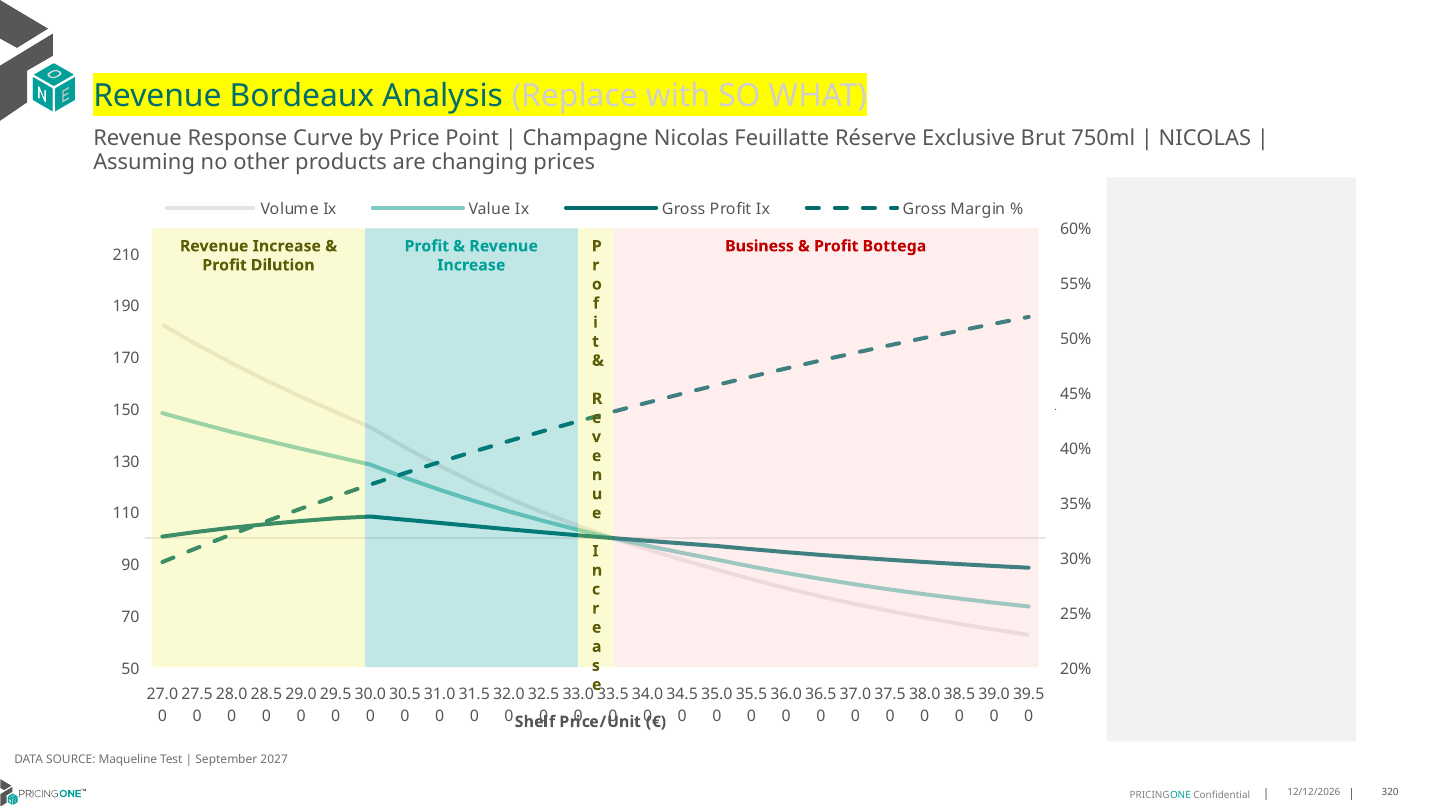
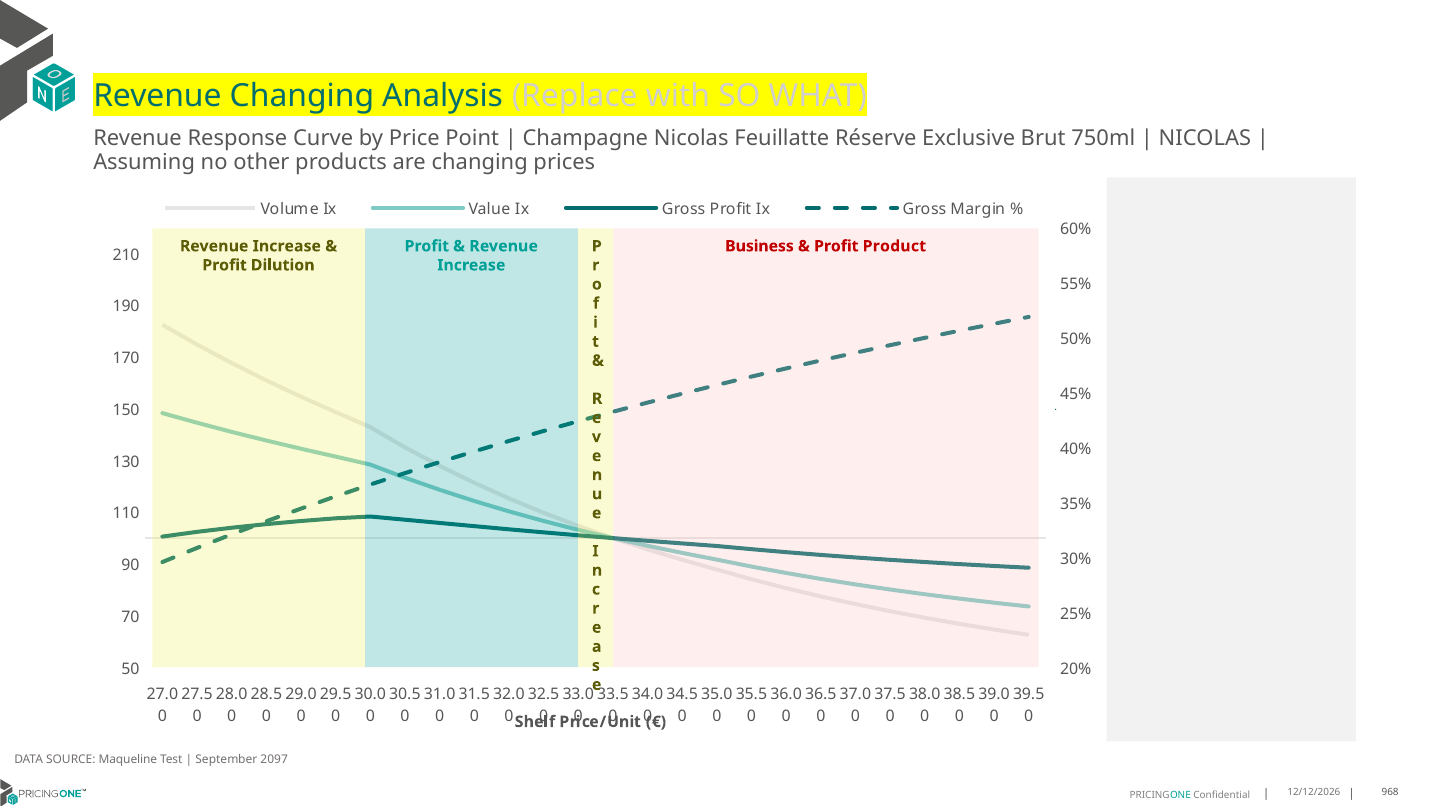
Revenue Bordeaux: Bordeaux -> Changing (302, 96)
Bottega: Bottega -> Product (894, 246)
2027: 2027 -> 2097 (274, 760)
320: 320 -> 968 (1390, 793)
